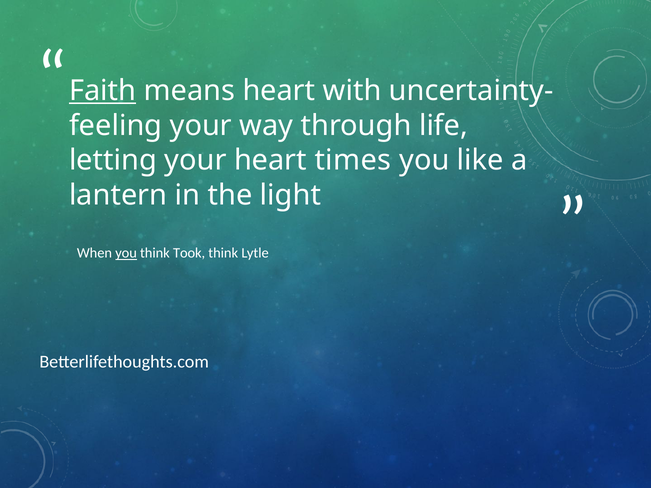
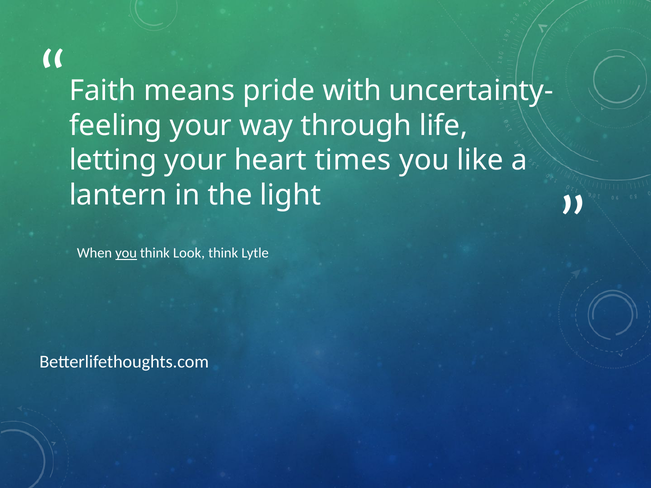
Faith underline: present -> none (103, 91)
means heart: heart -> pride (279, 91)
Took: Took -> Look (189, 253)
